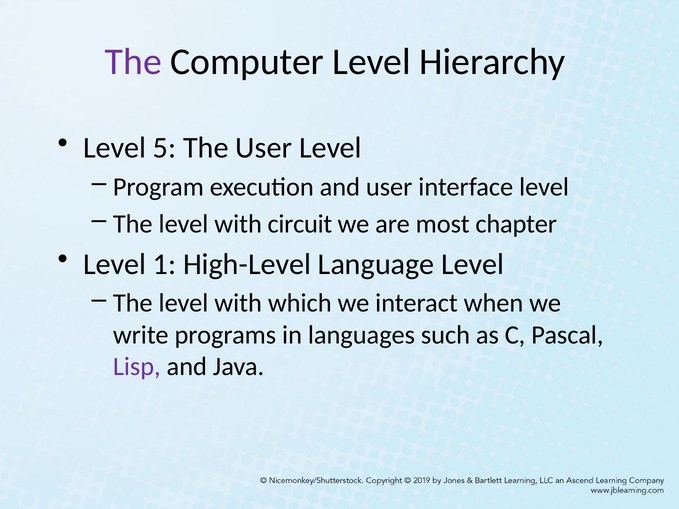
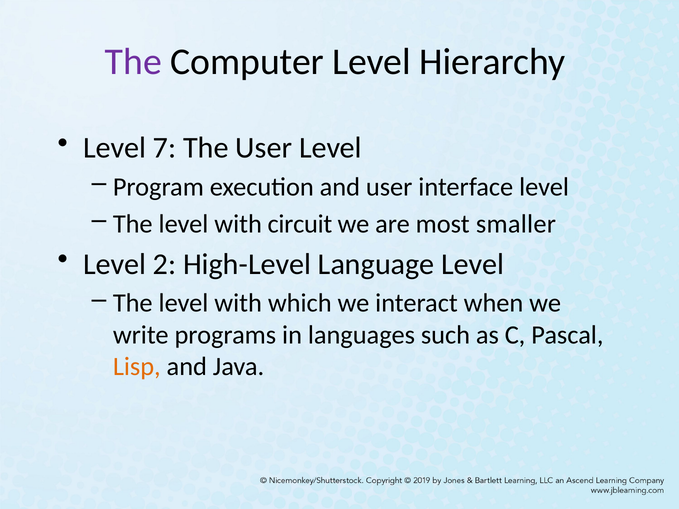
5: 5 -> 7 (165, 148)
chapter: chapter -> smaller (516, 224)
1: 1 -> 2 (165, 264)
Lisp colour: purple -> orange (137, 367)
